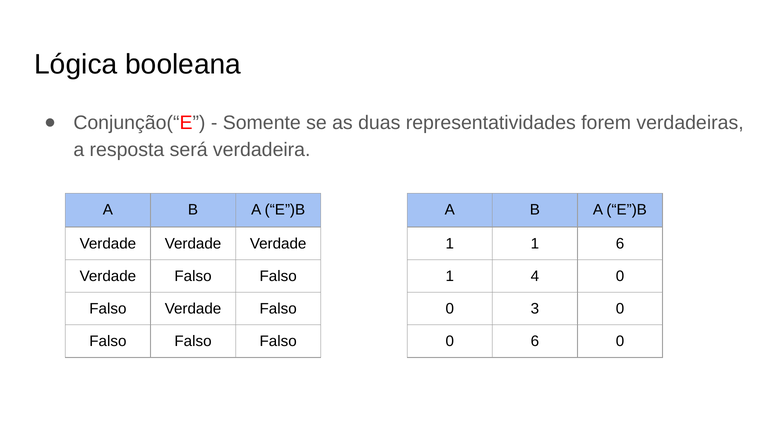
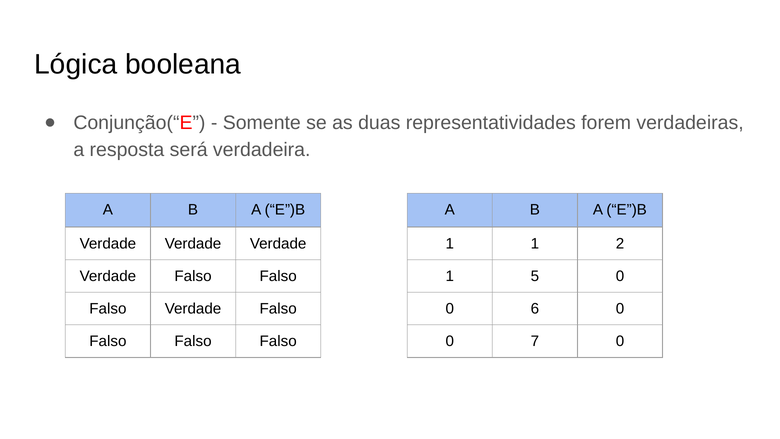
1 6: 6 -> 2 (620, 243)
4: 4 -> 5 (535, 276)
3: 3 -> 6 (535, 309)
0 6: 6 -> 7 (535, 341)
